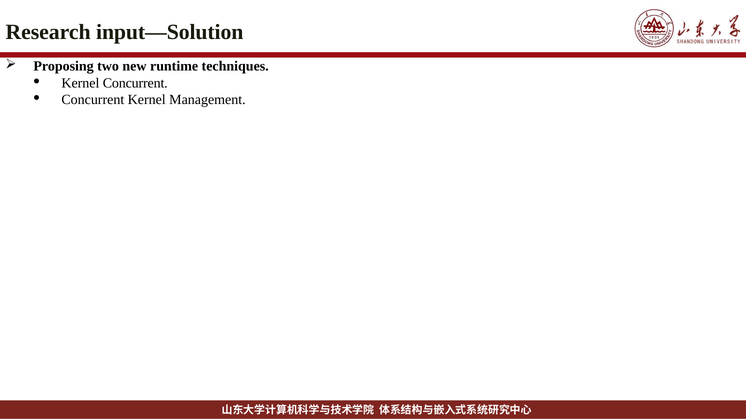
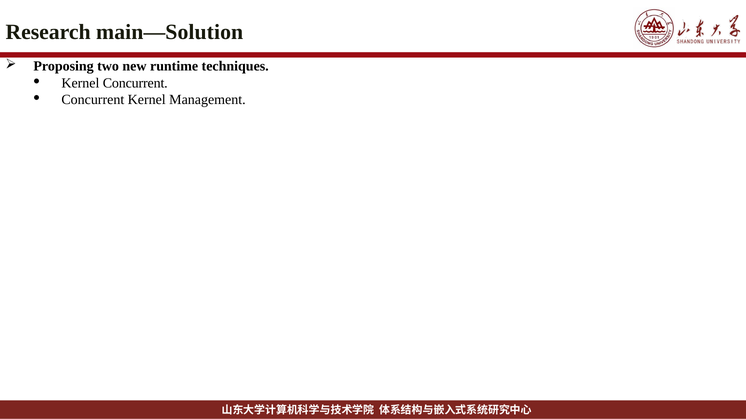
input—Solution: input—Solution -> main—Solution (170, 32)
